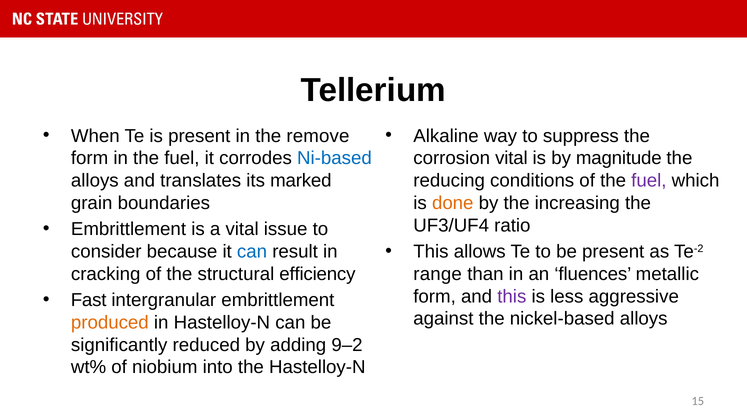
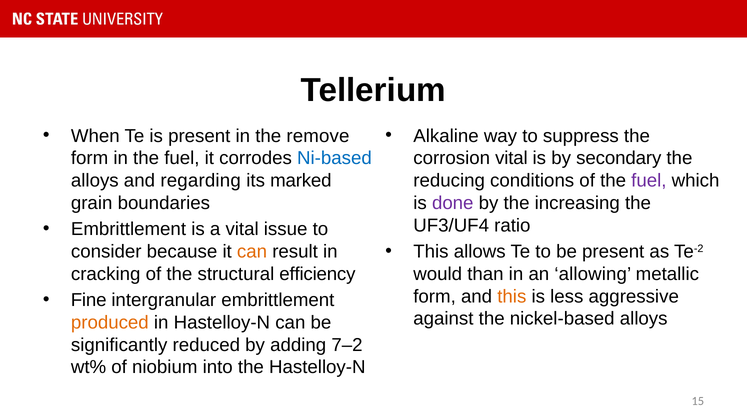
magnitude: magnitude -> secondary (619, 158)
translates: translates -> regarding (201, 181)
done colour: orange -> purple (453, 203)
can colour: blue -> orange (252, 252)
range: range -> would (438, 274)
fluences: fluences -> allowing (593, 274)
this colour: purple -> orange (512, 297)
Fast: Fast -> Fine (89, 300)
9–2: 9–2 -> 7–2 (347, 345)
